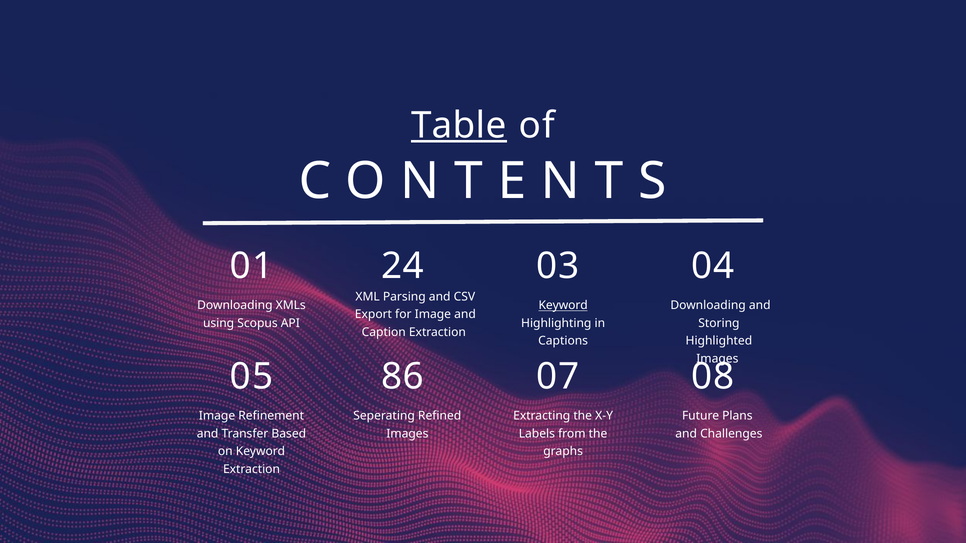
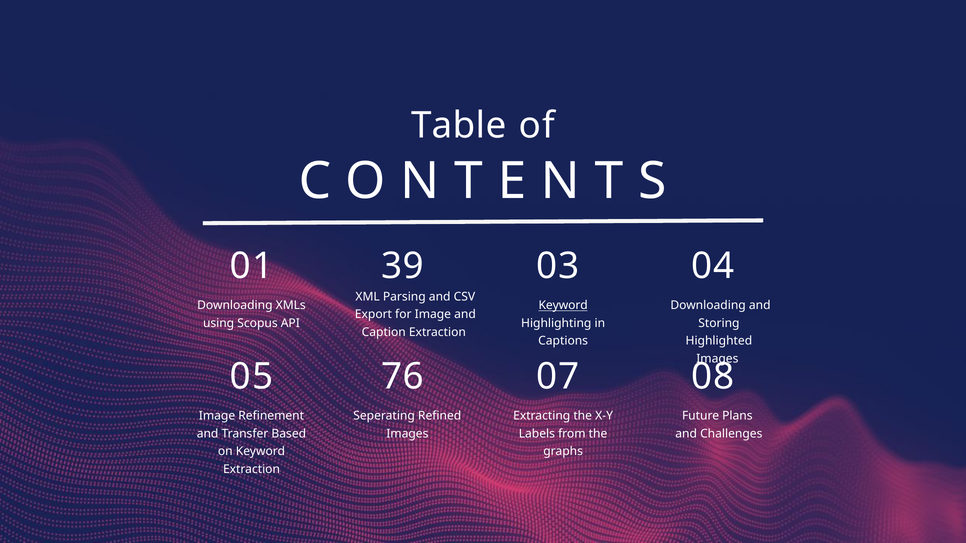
Table underline: present -> none (459, 125)
24: 24 -> 39 (403, 266)
86: 86 -> 76 (403, 377)
